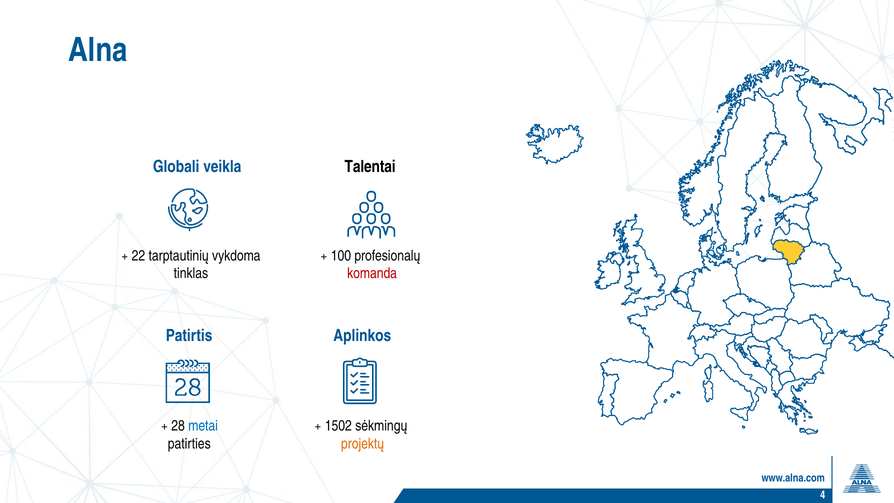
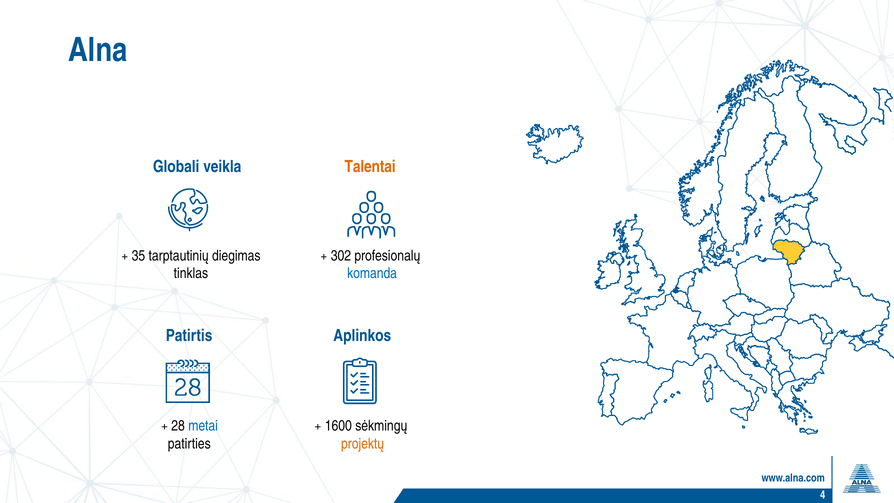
Talentai colour: black -> orange (370, 167)
22: 22 -> 35 (138, 256)
vykdoma: vykdoma -> diegimas (236, 256)
100: 100 -> 302 (341, 256)
komanda colour: red -> blue (372, 274)
1502: 1502 -> 1600 (338, 426)
